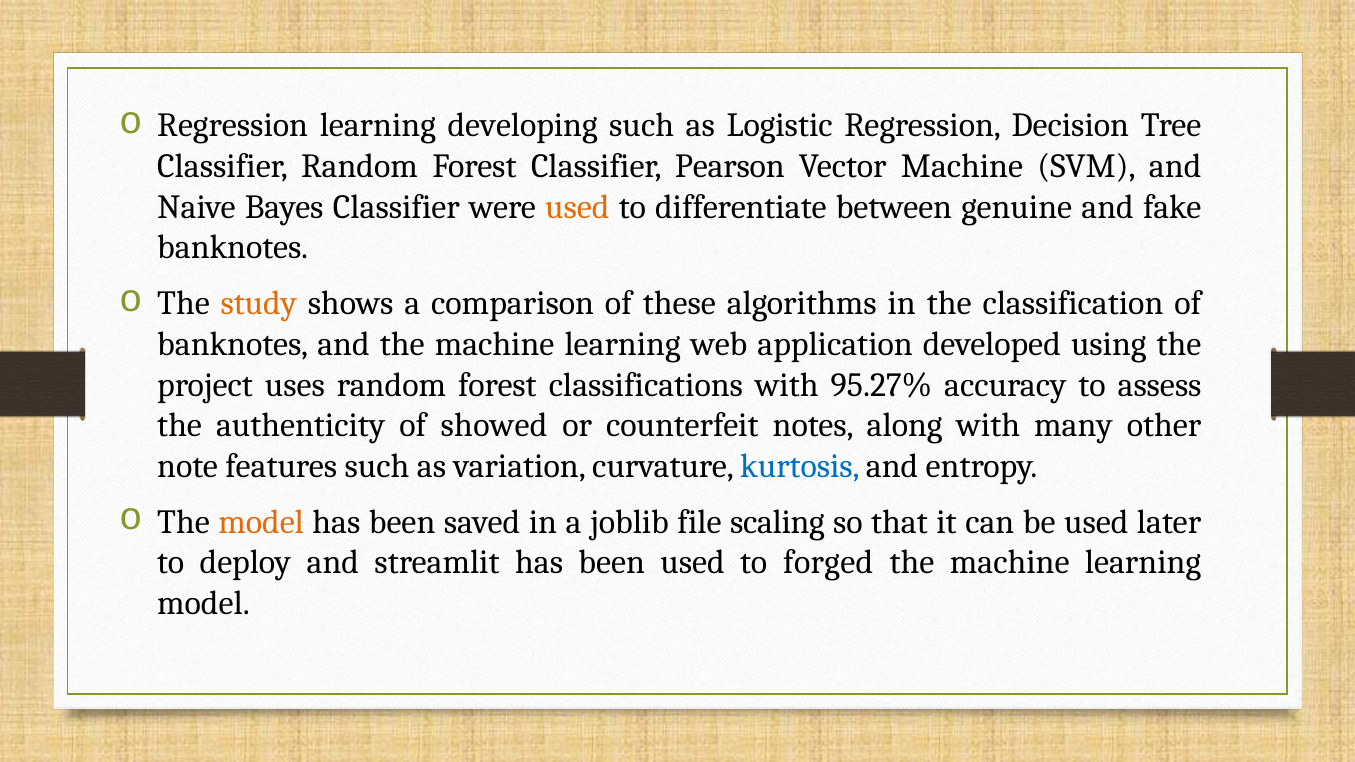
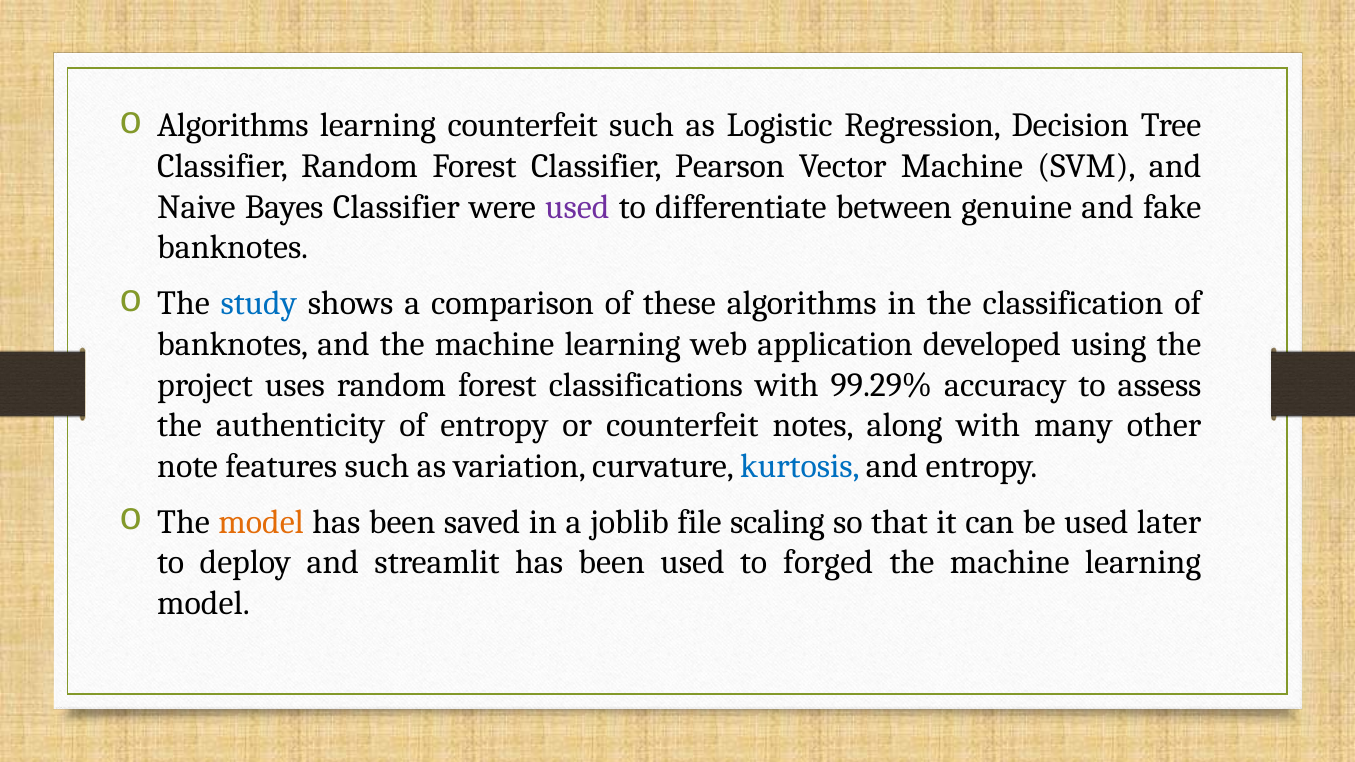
Regression: Regression -> Algorithms (233, 126)
learning developing: developing -> counterfeit (523, 126)
used colour: orange -> purple (577, 207)
study colour: orange -> blue (259, 304)
95.27%: 95.27% -> 99.29% (881, 385)
of showed: showed -> entropy (494, 426)
